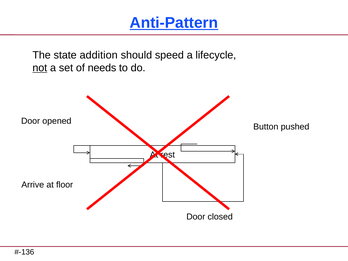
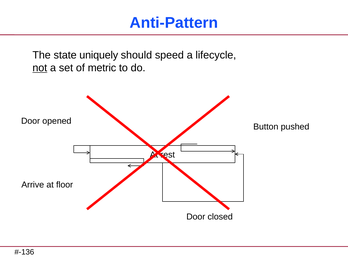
Anti-Pattern underline: present -> none (174, 23)
addition: addition -> uniquely (99, 55)
needs: needs -> metric (102, 68)
